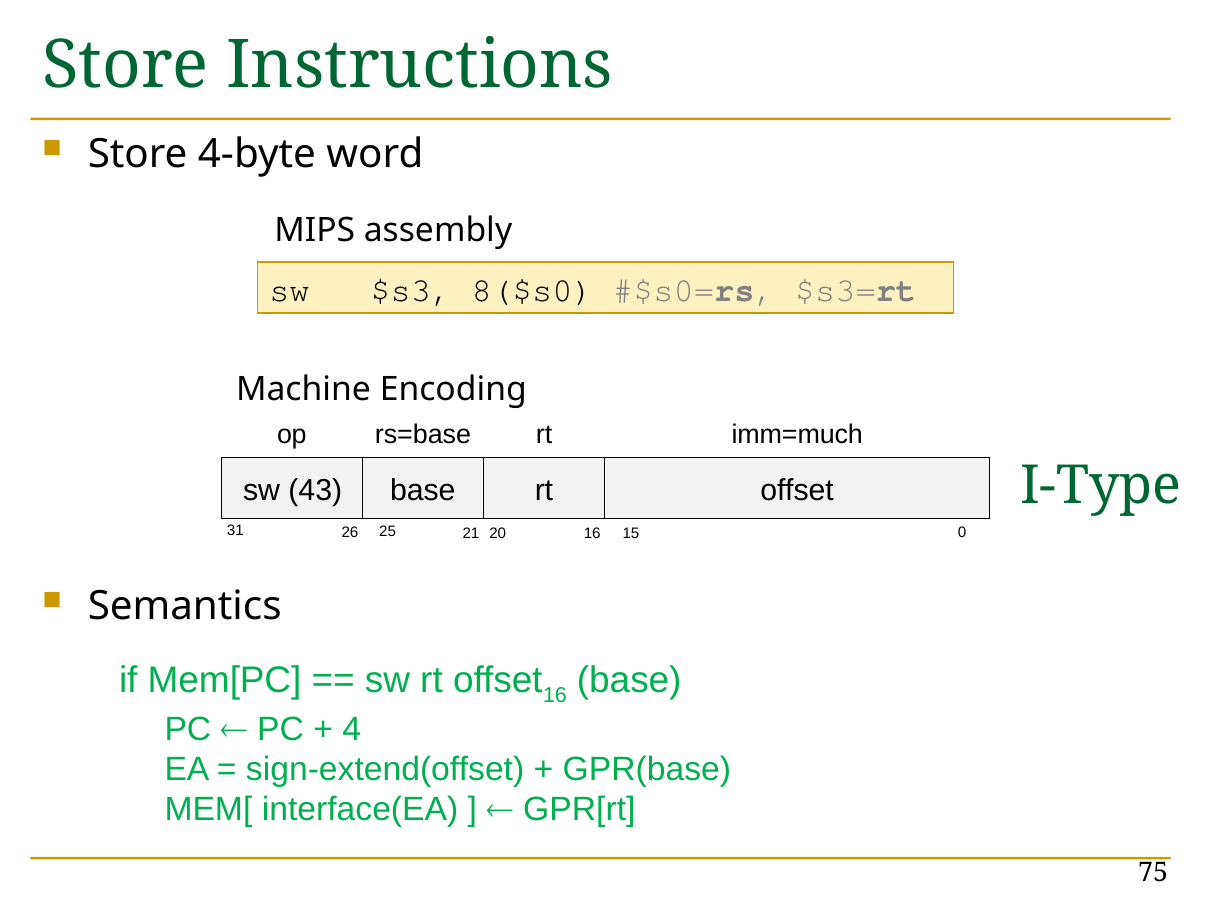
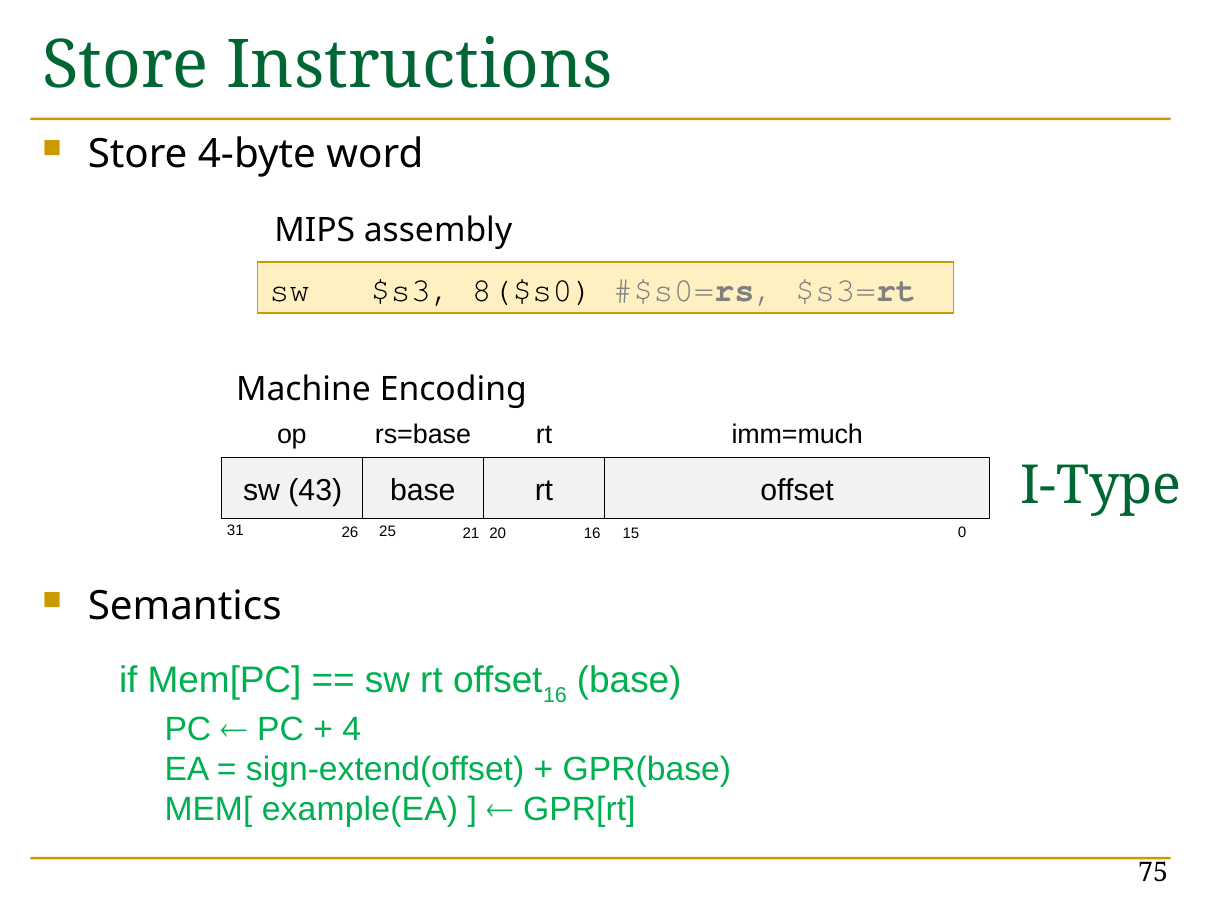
interface(EA: interface(EA -> example(EA (360, 810)
